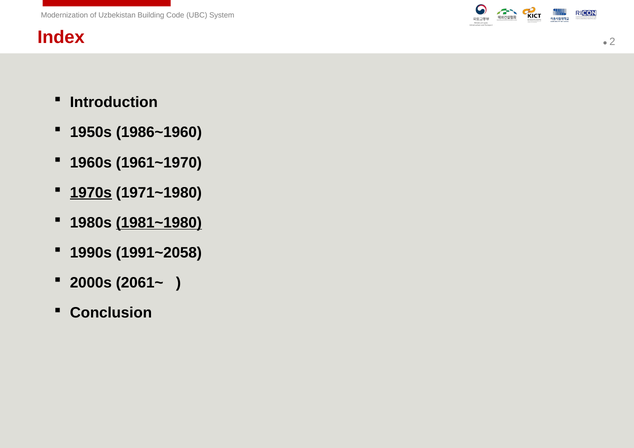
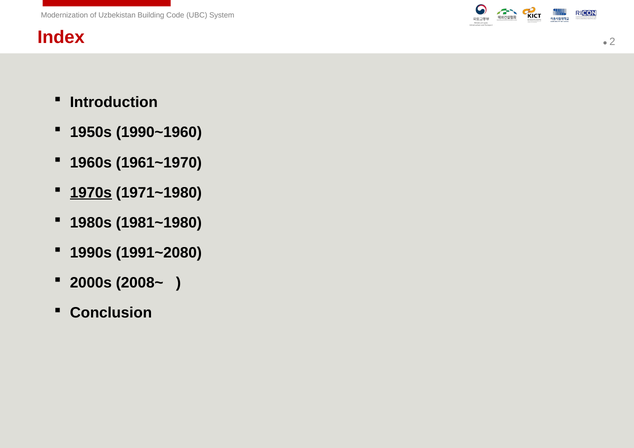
1986~1960: 1986~1960 -> 1990~1960 (159, 133)
1981~1980 underline: present -> none (159, 223)
1991~2058: 1991~2058 -> 1991~2080 (159, 253)
2061~: 2061~ -> 2008~ (140, 283)
